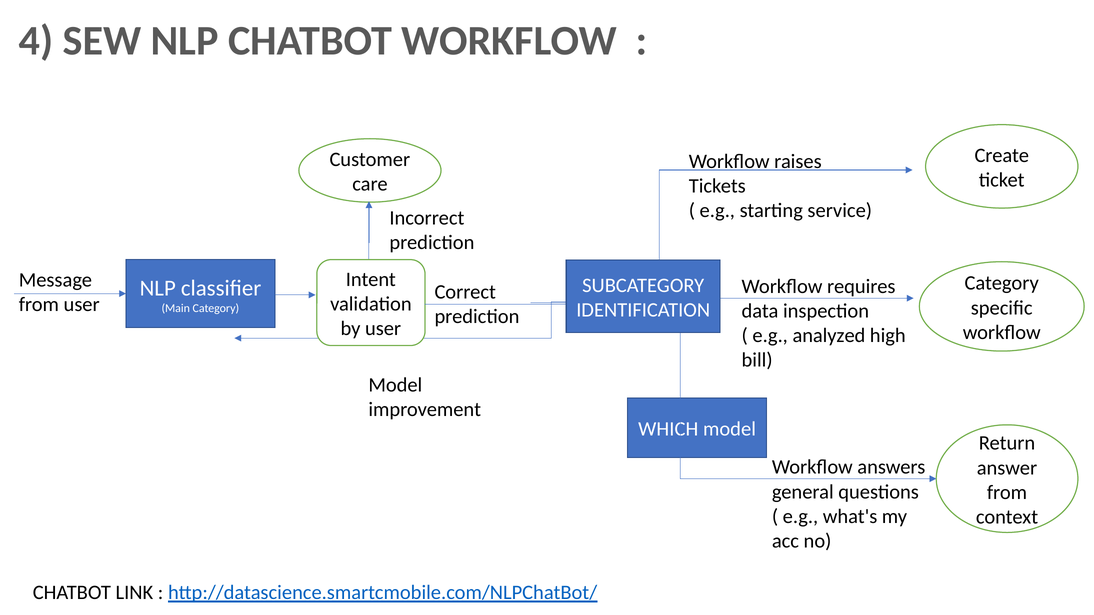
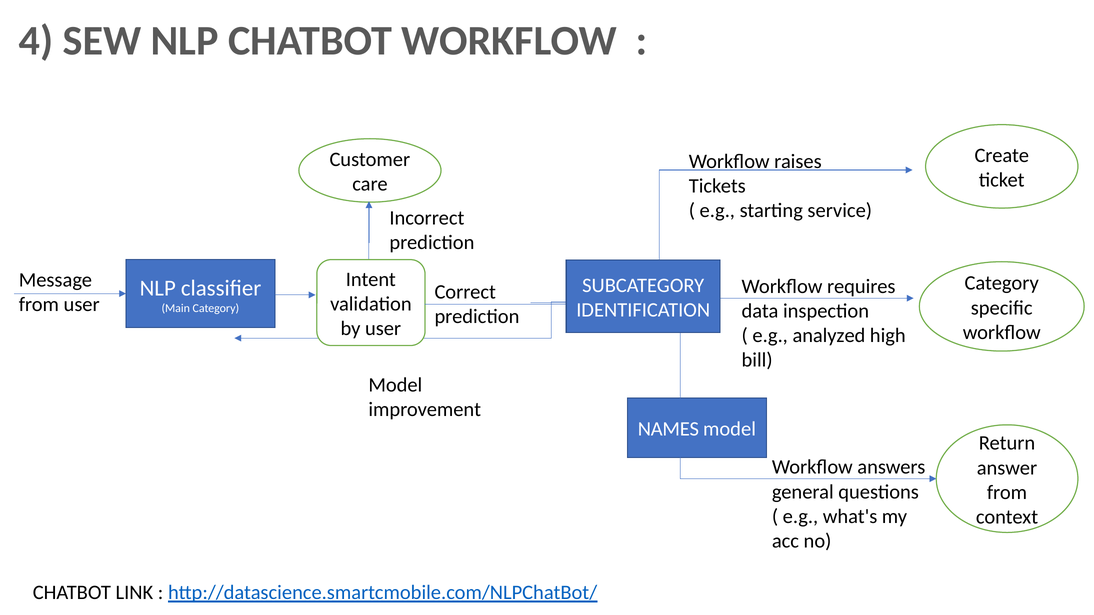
WHICH: WHICH -> NAMES (668, 429)
